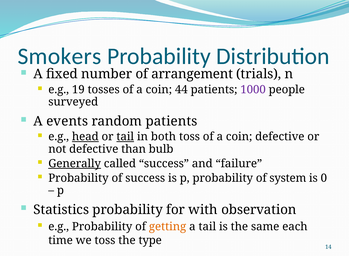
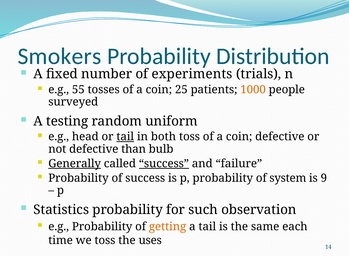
arrangement: arrangement -> experiments (192, 74)
19: 19 -> 55 (78, 90)
44: 44 -> 25 (181, 90)
1000 colour: purple -> orange (253, 90)
events: events -> testing (67, 121)
random patients: patients -> uniform (172, 121)
head underline: present -> none (85, 137)
success underline: none -> present (164, 163)
0: 0 -> 9 (324, 178)
with: with -> such (203, 209)
type: type -> uses (150, 240)
